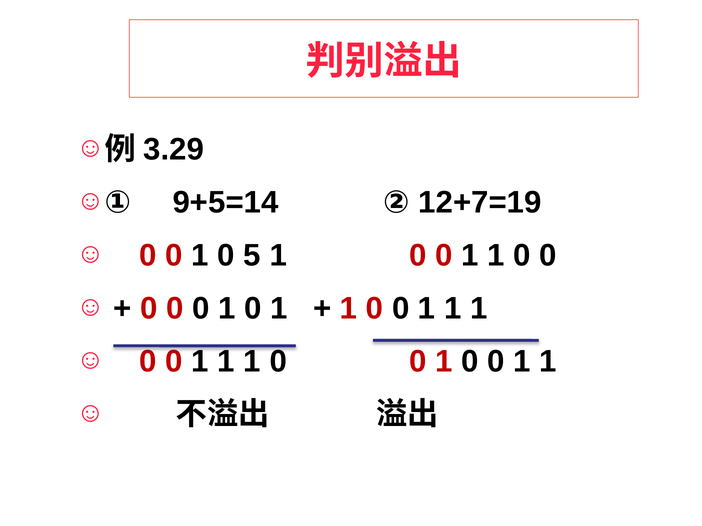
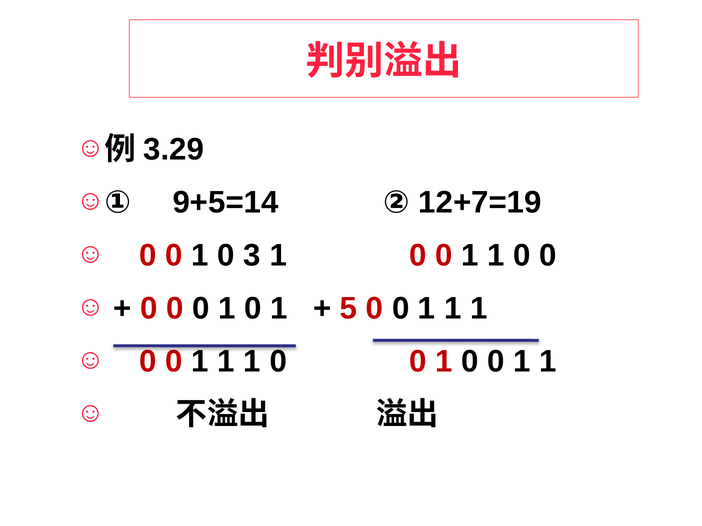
5: 5 -> 3 (252, 256)
1: 1 -> 5 (349, 309)
